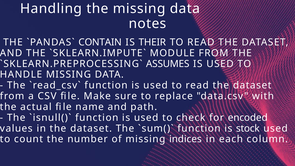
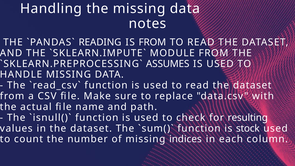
CONTAIN: CONTAIN -> READING (100, 42)
IS THEIR: THEIR -> FROM (152, 42)
encoded: encoded -> resulting (248, 118)
